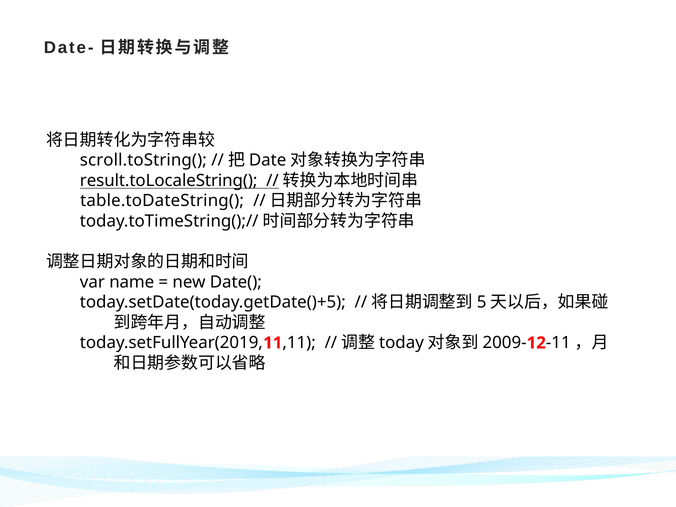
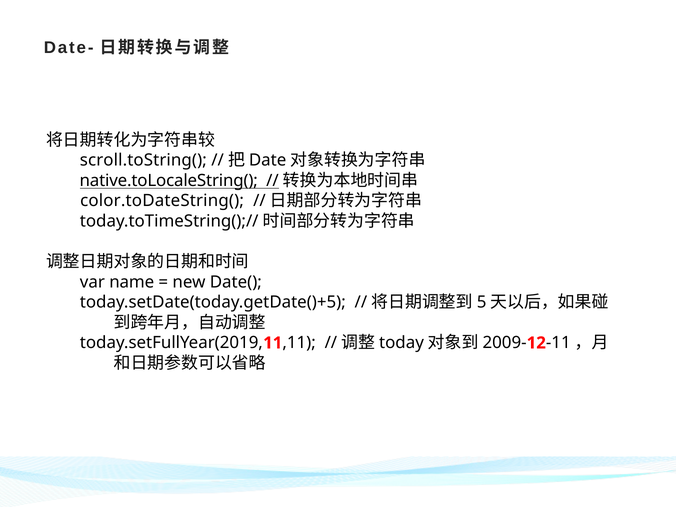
result.toLocaleString(: result.toLocaleString( -> native.toLocaleString( (169, 181)
table.toDateString(: table.toDateString( -> color.toDateString( (162, 201)
